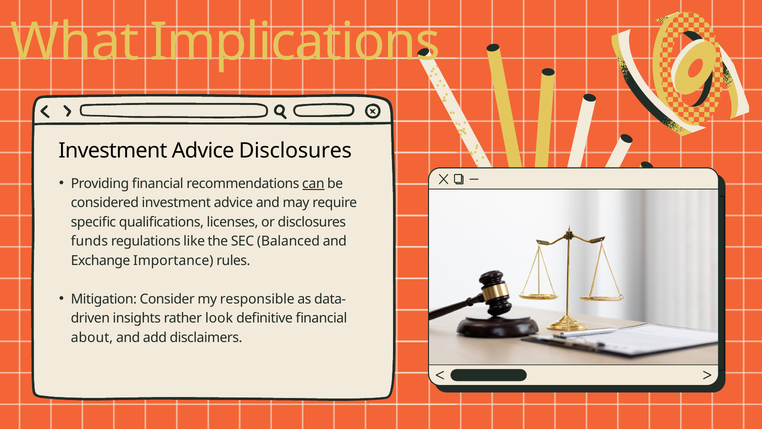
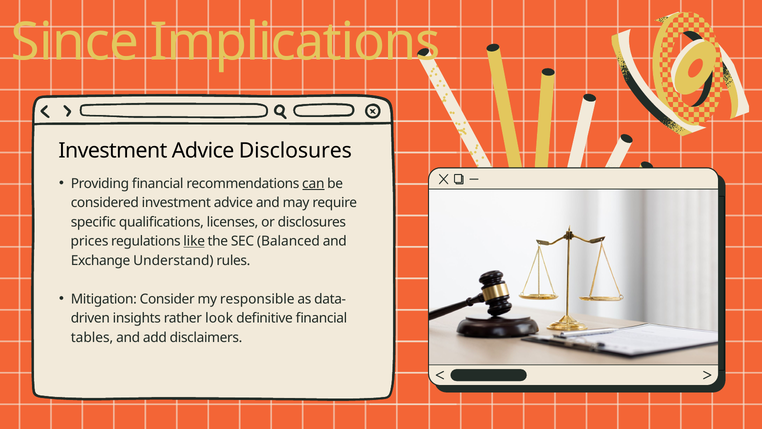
What: What -> Since (75, 42)
funds: funds -> prices (90, 241)
like underline: none -> present (194, 241)
Importance: Importance -> Understand (173, 260)
about: about -> tables (92, 337)
